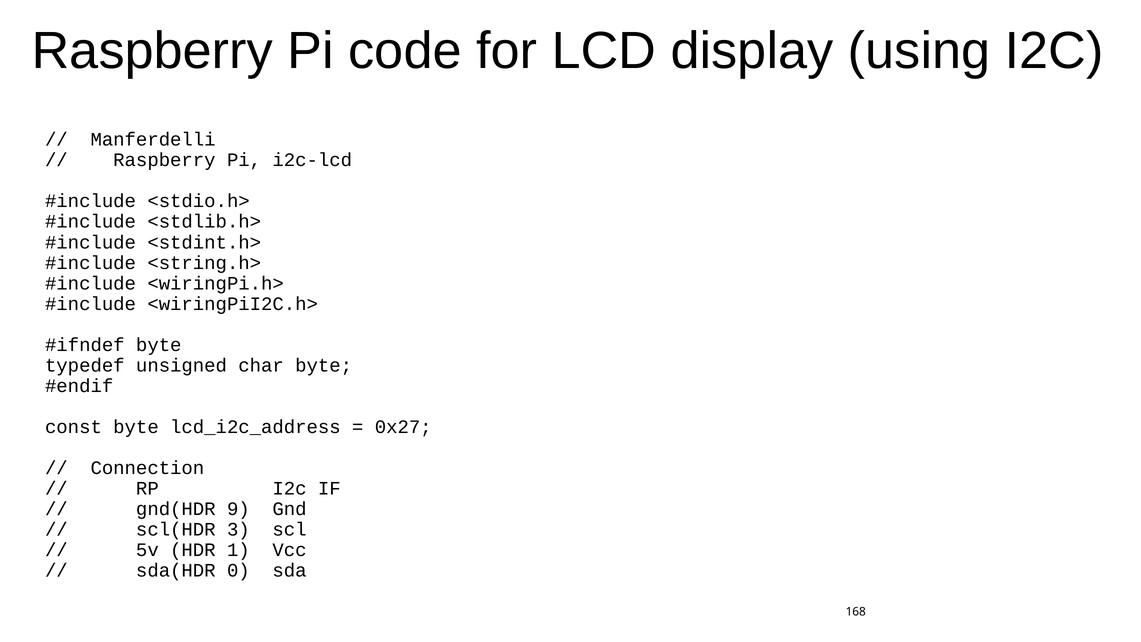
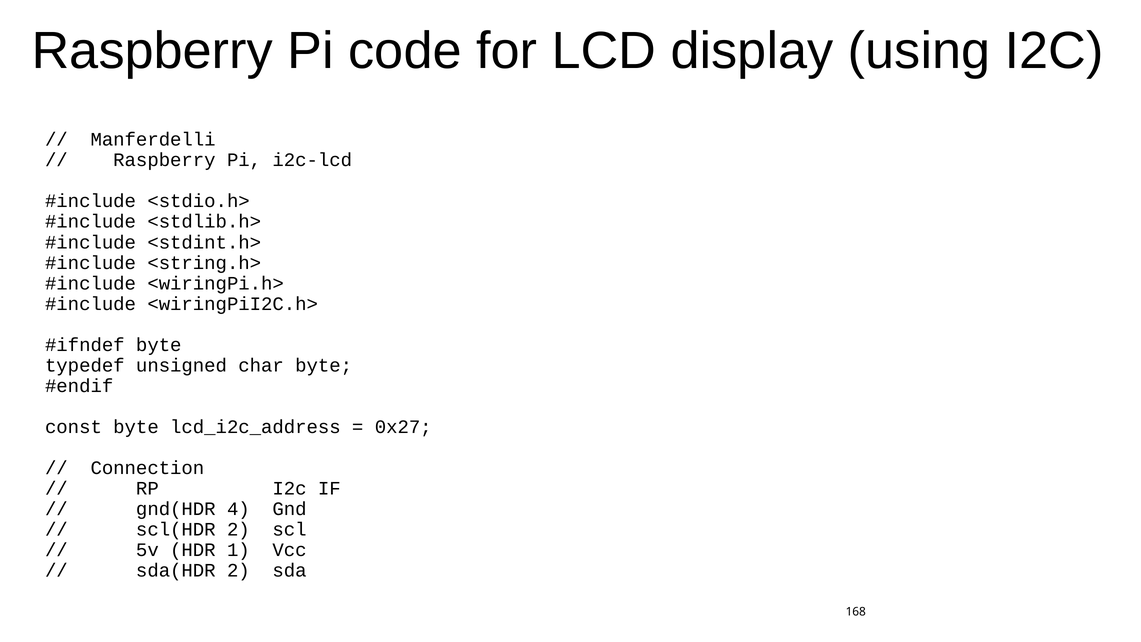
9: 9 -> 4 (238, 509)
scl(HDR 3: 3 -> 2 (238, 529)
sda(HDR 0: 0 -> 2 (238, 570)
